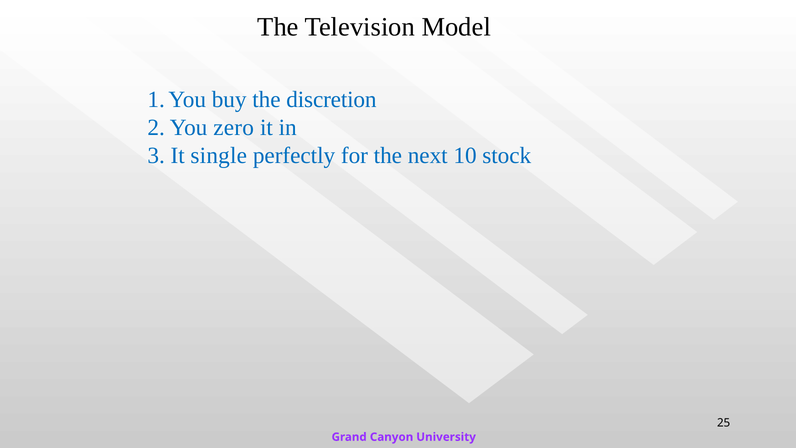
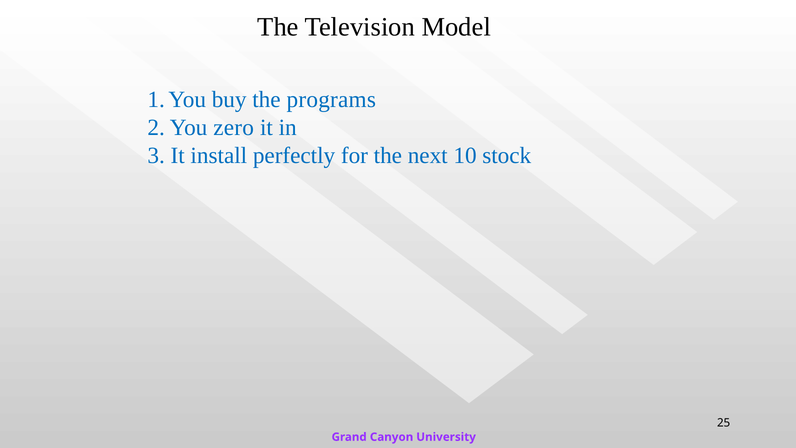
discretion: discretion -> programs (331, 100)
single: single -> install (219, 155)
